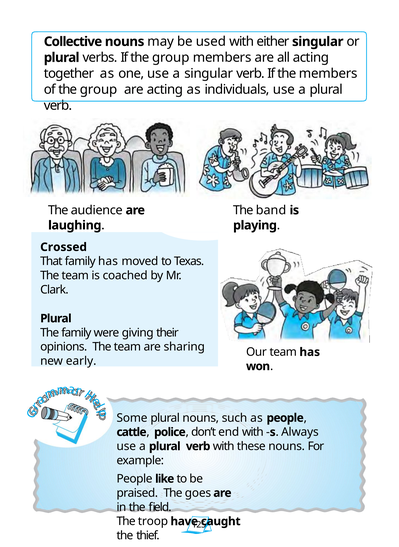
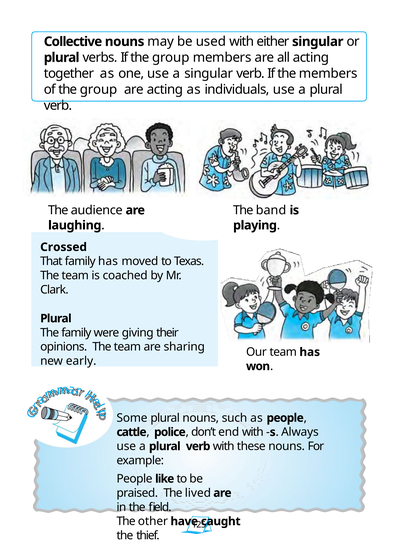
goes: goes -> lived (198, 492)
troop: troop -> other (153, 520)
